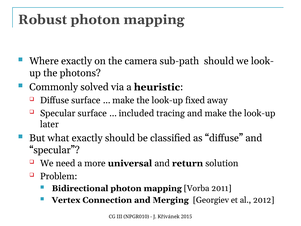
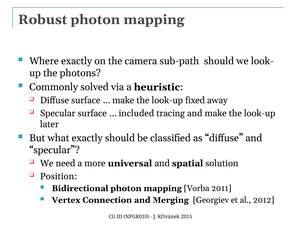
return: return -> spatial (188, 163)
Problem: Problem -> Position (59, 176)
